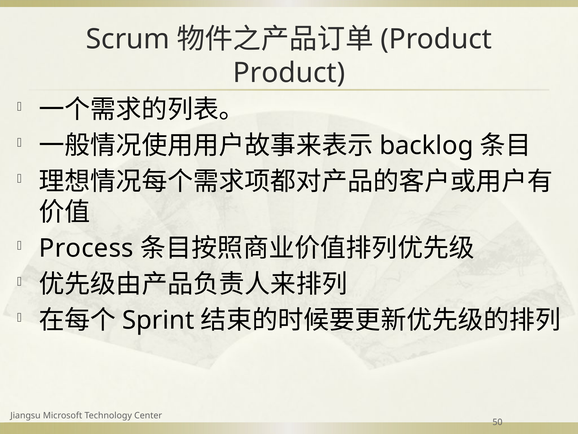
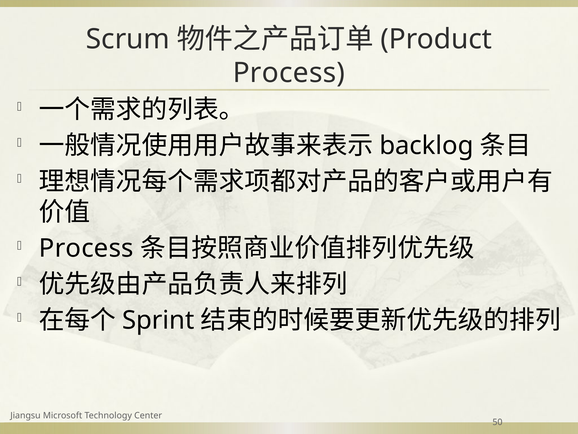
Product: Product -> Process (289, 73)
